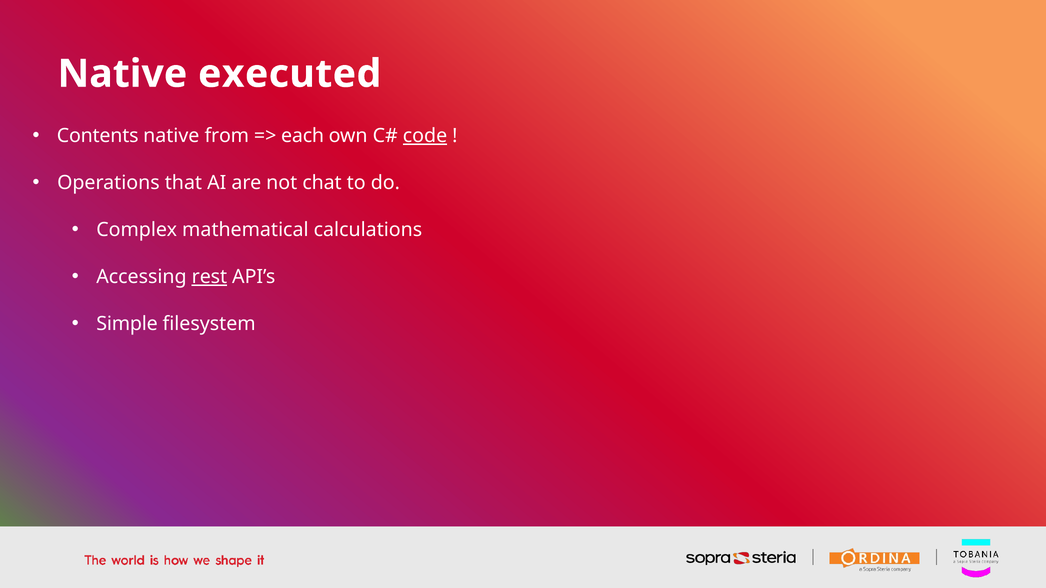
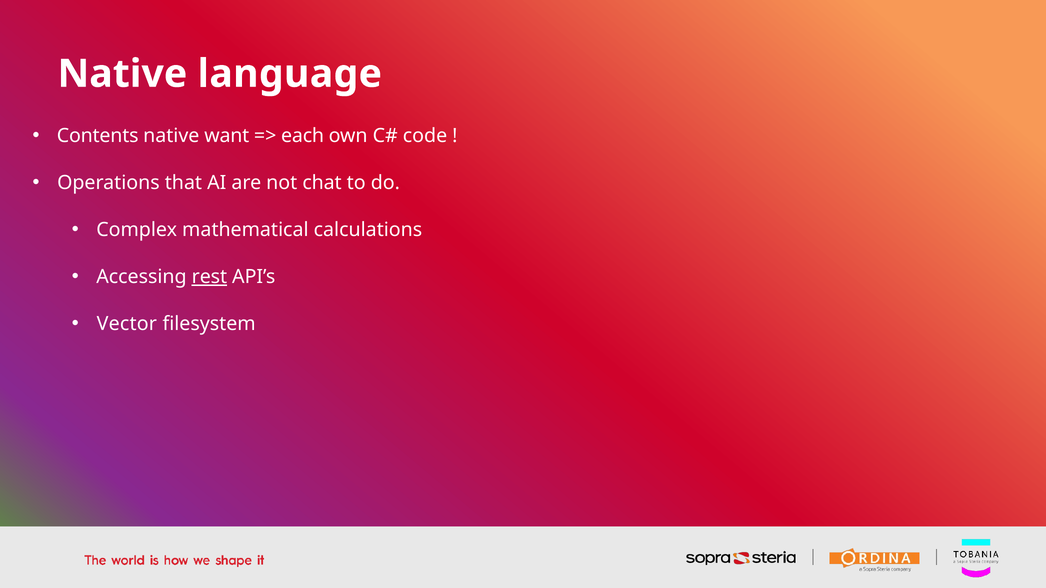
executed: executed -> language (290, 74)
from: from -> want (227, 136)
code underline: present -> none (425, 136)
Simple: Simple -> Vector (127, 324)
